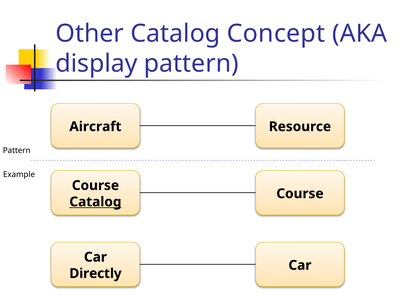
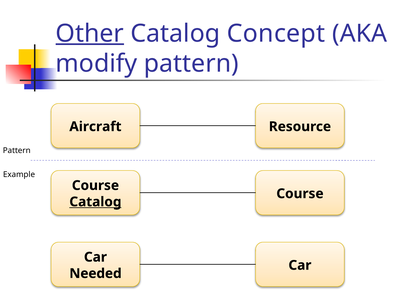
Other underline: none -> present (90, 33)
display: display -> modify (96, 63)
Directly: Directly -> Needed (95, 273)
